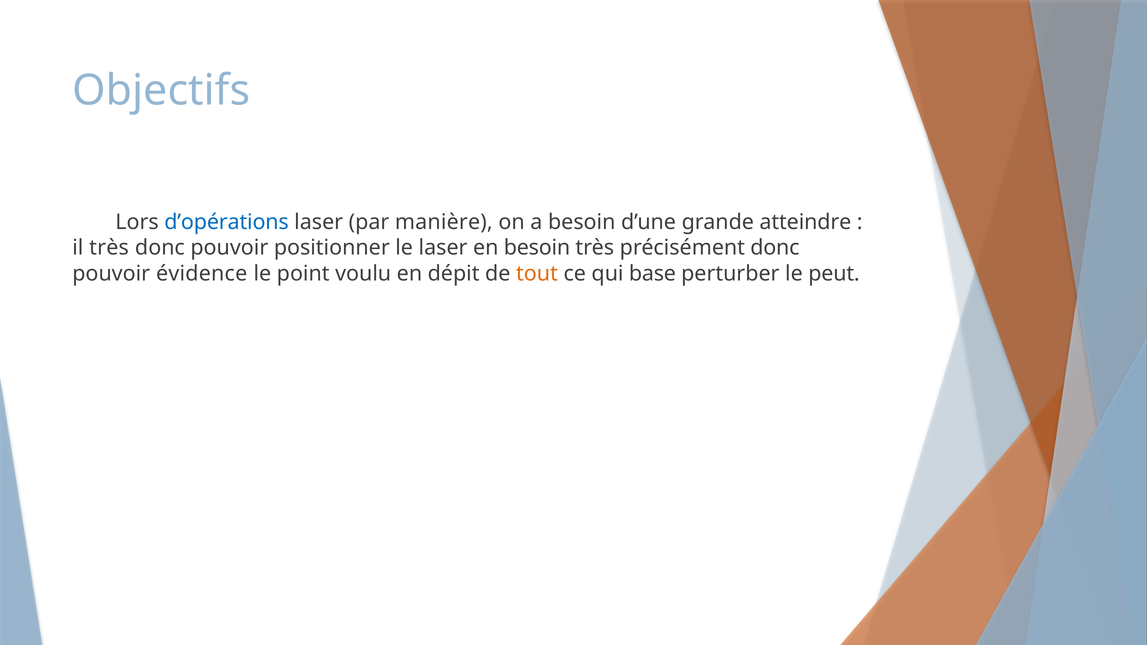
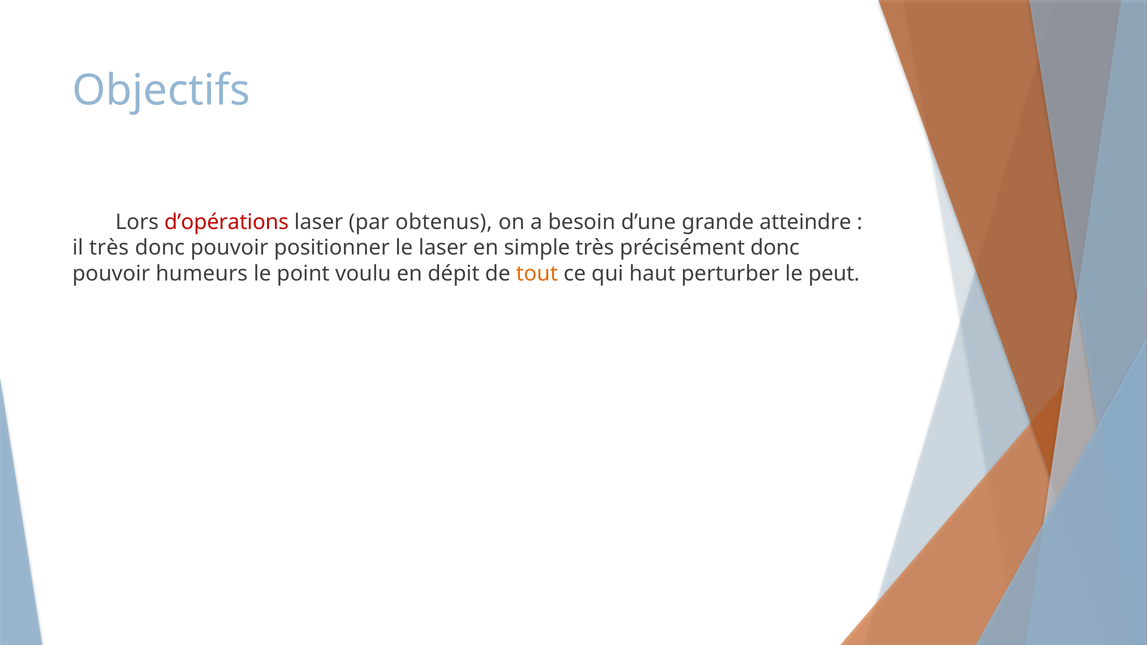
d’opérations colour: blue -> red (227, 222)
manière: manière -> obtenus (444, 222)
en besoin: besoin -> simple (537, 248)
évidence: évidence -> humeurs (202, 274)
base: base -> haut (652, 274)
